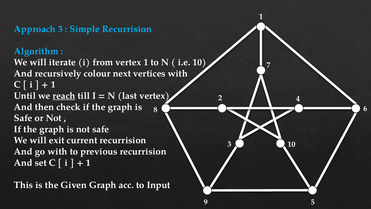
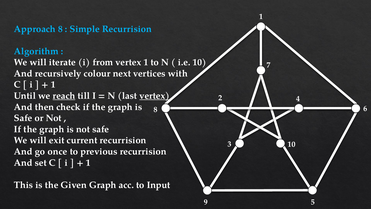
Approach 3: 3 -> 8 (60, 29)
vertex underline: none -> present (155, 96)
go with: with -> once (57, 151)
